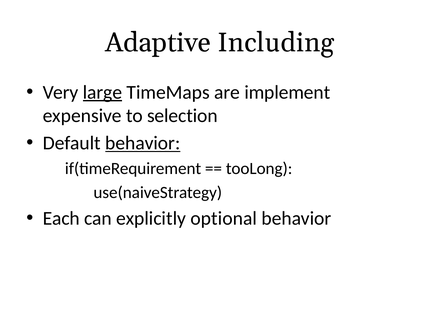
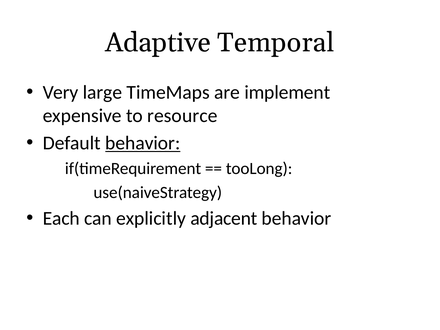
Including: Including -> Temporal (276, 43)
large underline: present -> none (103, 92)
selection: selection -> resource (182, 116)
optional: optional -> adjacent (224, 219)
